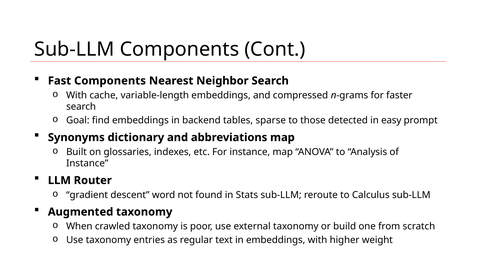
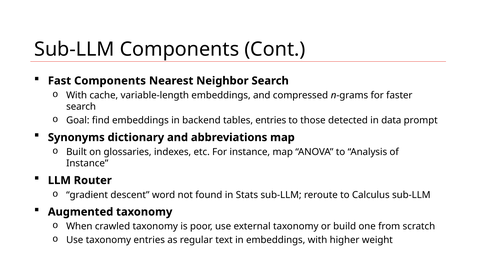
tables sparse: sparse -> entries (271, 121)
easy: easy -> data (391, 121)
